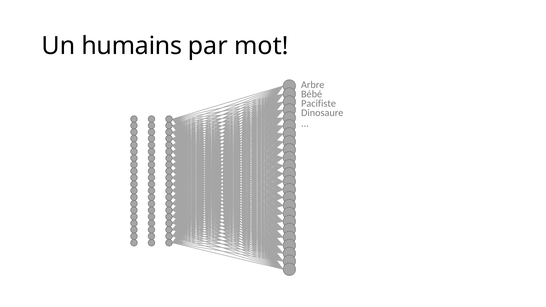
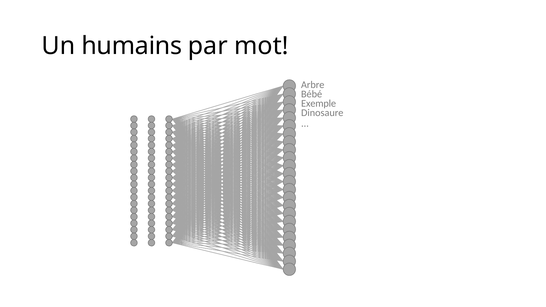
Pacifiste: Pacifiste -> Exemple (319, 104)
